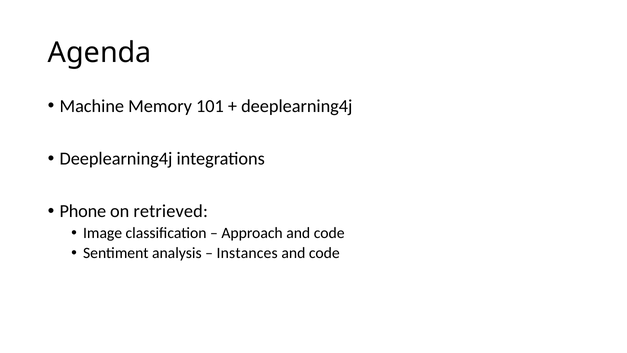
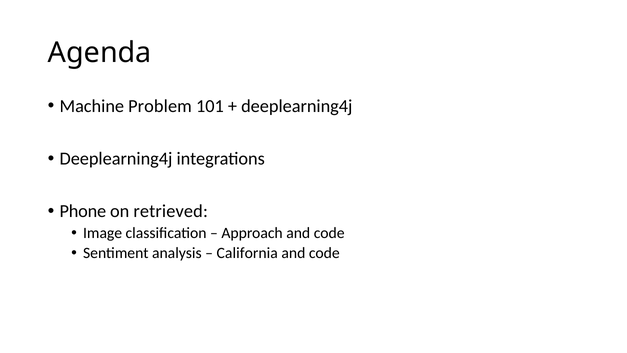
Memory: Memory -> Problem (160, 106)
Instances: Instances -> California (247, 253)
